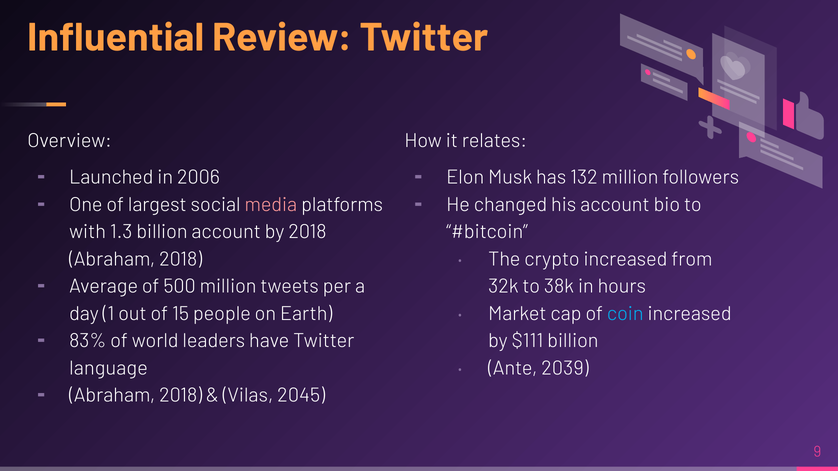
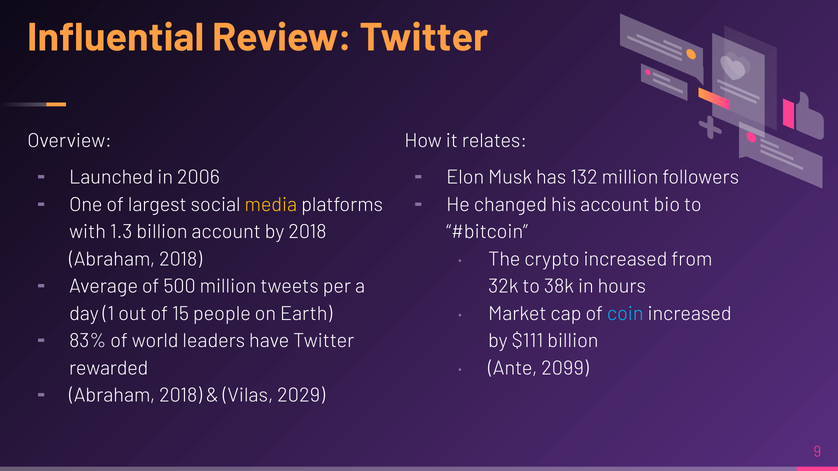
media colour: pink -> yellow (271, 205)
language: language -> rewarded (109, 368)
2039: 2039 -> 2099 (565, 368)
2045: 2045 -> 2029 (301, 396)
